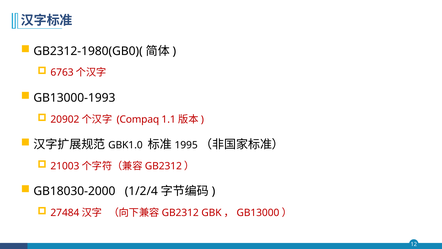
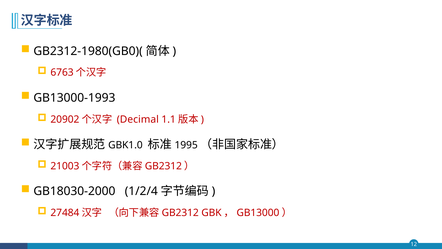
Compaq: Compaq -> Decimal (138, 119)
